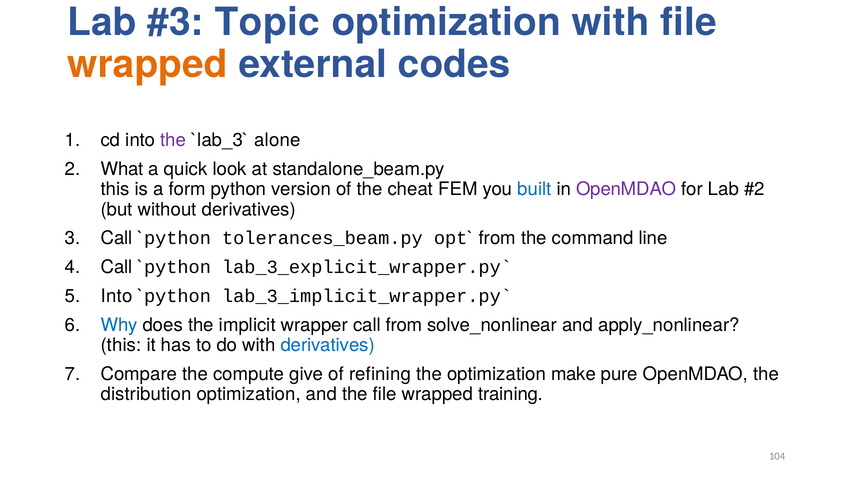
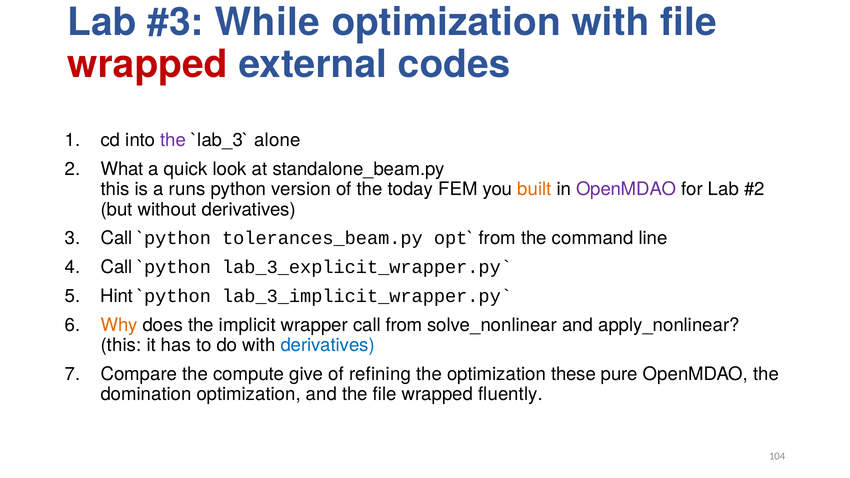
Topic: Topic -> While (267, 22)
wrapped colour: orange -> red (148, 64)
form: form -> runs (187, 189)
cheat: cheat -> today (410, 189)
built colour: blue -> orange (534, 189)
Into: Into -> Hint (117, 296)
Why colour: blue -> orange (119, 325)
make: make -> these (573, 374)
distribution: distribution -> domination (146, 394)
training: training -> fluently (511, 394)
